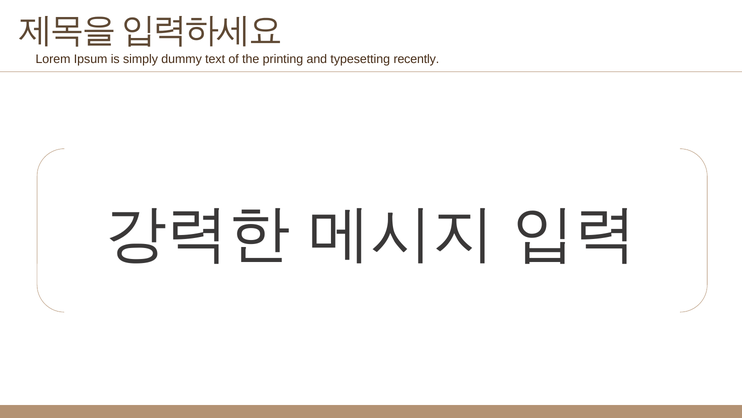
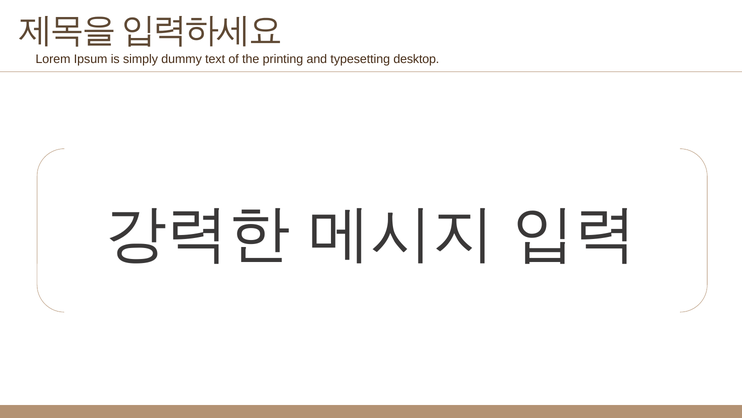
recently: recently -> desktop (416, 59)
